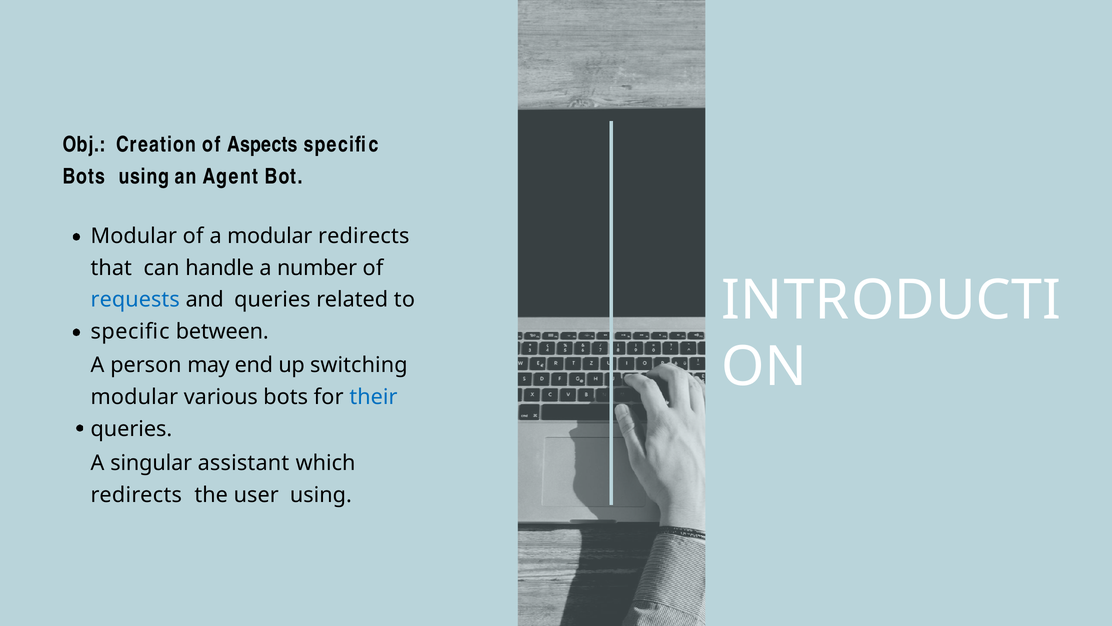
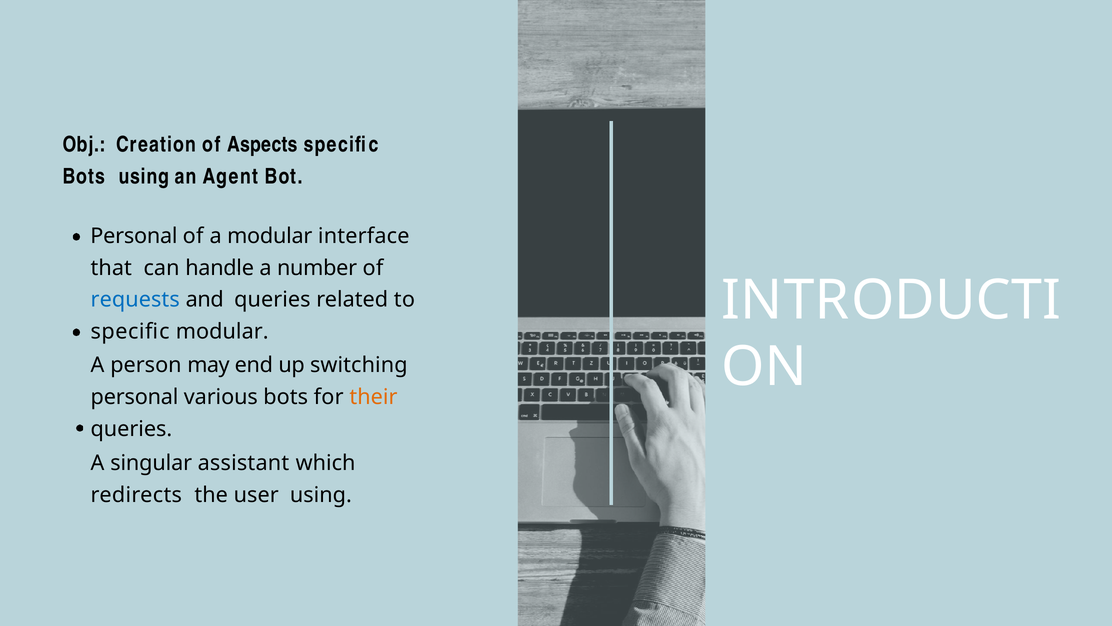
Modular: Modular -> Personal (134, 236)
modular redirects: redirects -> interface (364, 236)
specific between: between -> modular (222, 331)
modular: modular -> personal (135, 397)
their colour: blue -> orange (373, 397)
